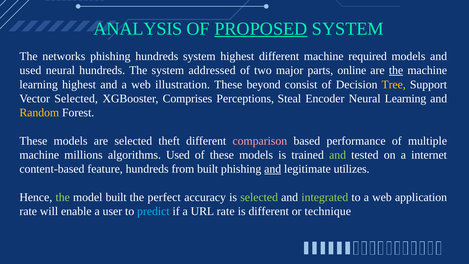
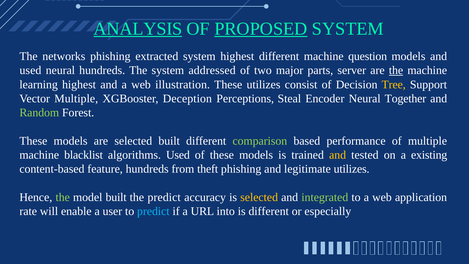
ANALYSIS underline: none -> present (138, 29)
phishing hundreds: hundreds -> extracted (157, 56)
required: required -> question (368, 56)
online: online -> server (352, 70)
These beyond: beyond -> utilizes (264, 84)
Vector Selected: Selected -> Multiple (76, 99)
Comprises: Comprises -> Deception (187, 99)
Neural Learning: Learning -> Together (405, 99)
Random colour: yellow -> light green (39, 113)
selected theft: theft -> built (169, 141)
comparison colour: pink -> light green (260, 141)
millions: millions -> blacklist (84, 155)
and colour: light green -> yellow (338, 155)
internet: internet -> existing (429, 155)
from built: built -> theft (208, 169)
and underline: present -> none (273, 169)
the perfect: perfect -> predict (164, 197)
selected colour: light green -> yellow (259, 197)
URL rate: rate -> into (226, 211)
technique: technique -> especially (328, 211)
